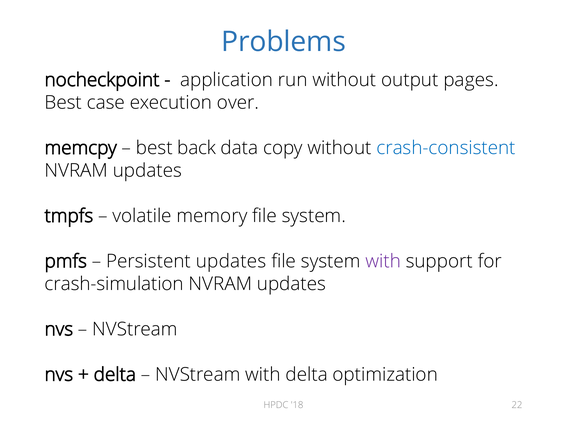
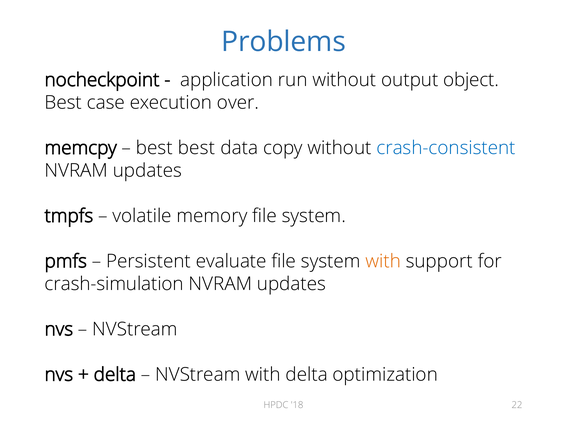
pages: pages -> object (471, 80)
best back: back -> best (197, 148)
Persistent updates: updates -> evaluate (231, 261)
with colour: purple -> orange (383, 261)
